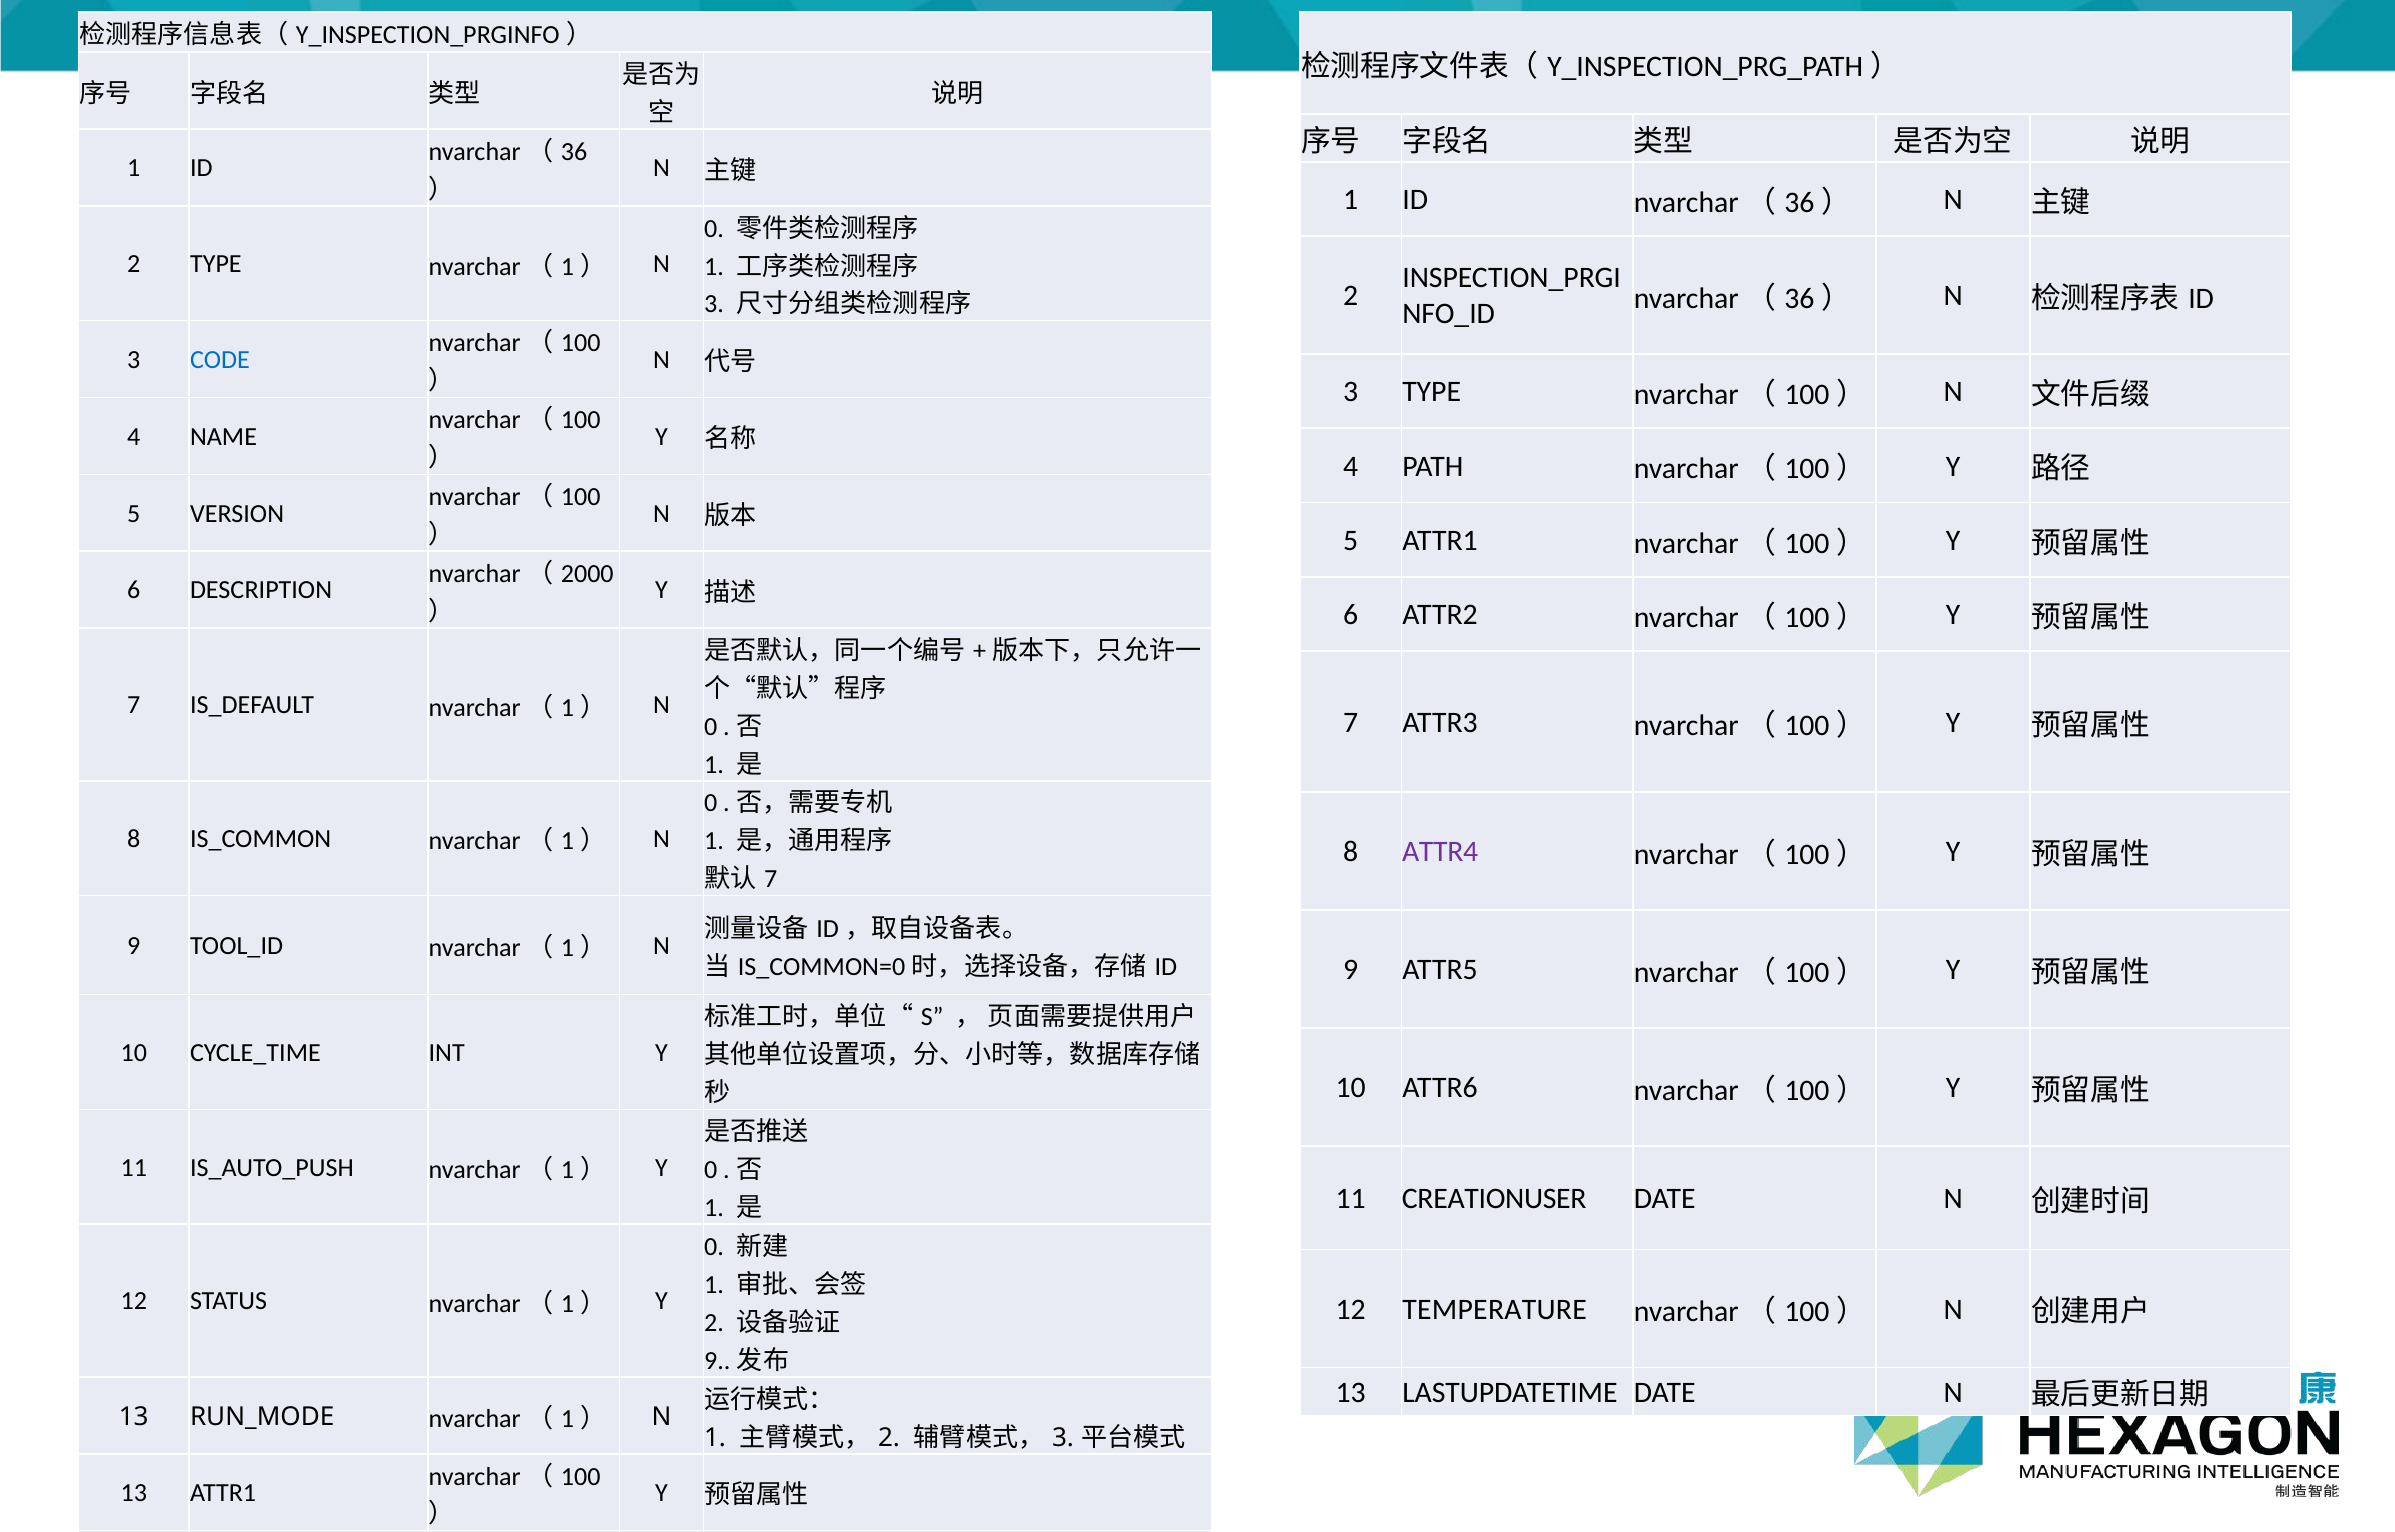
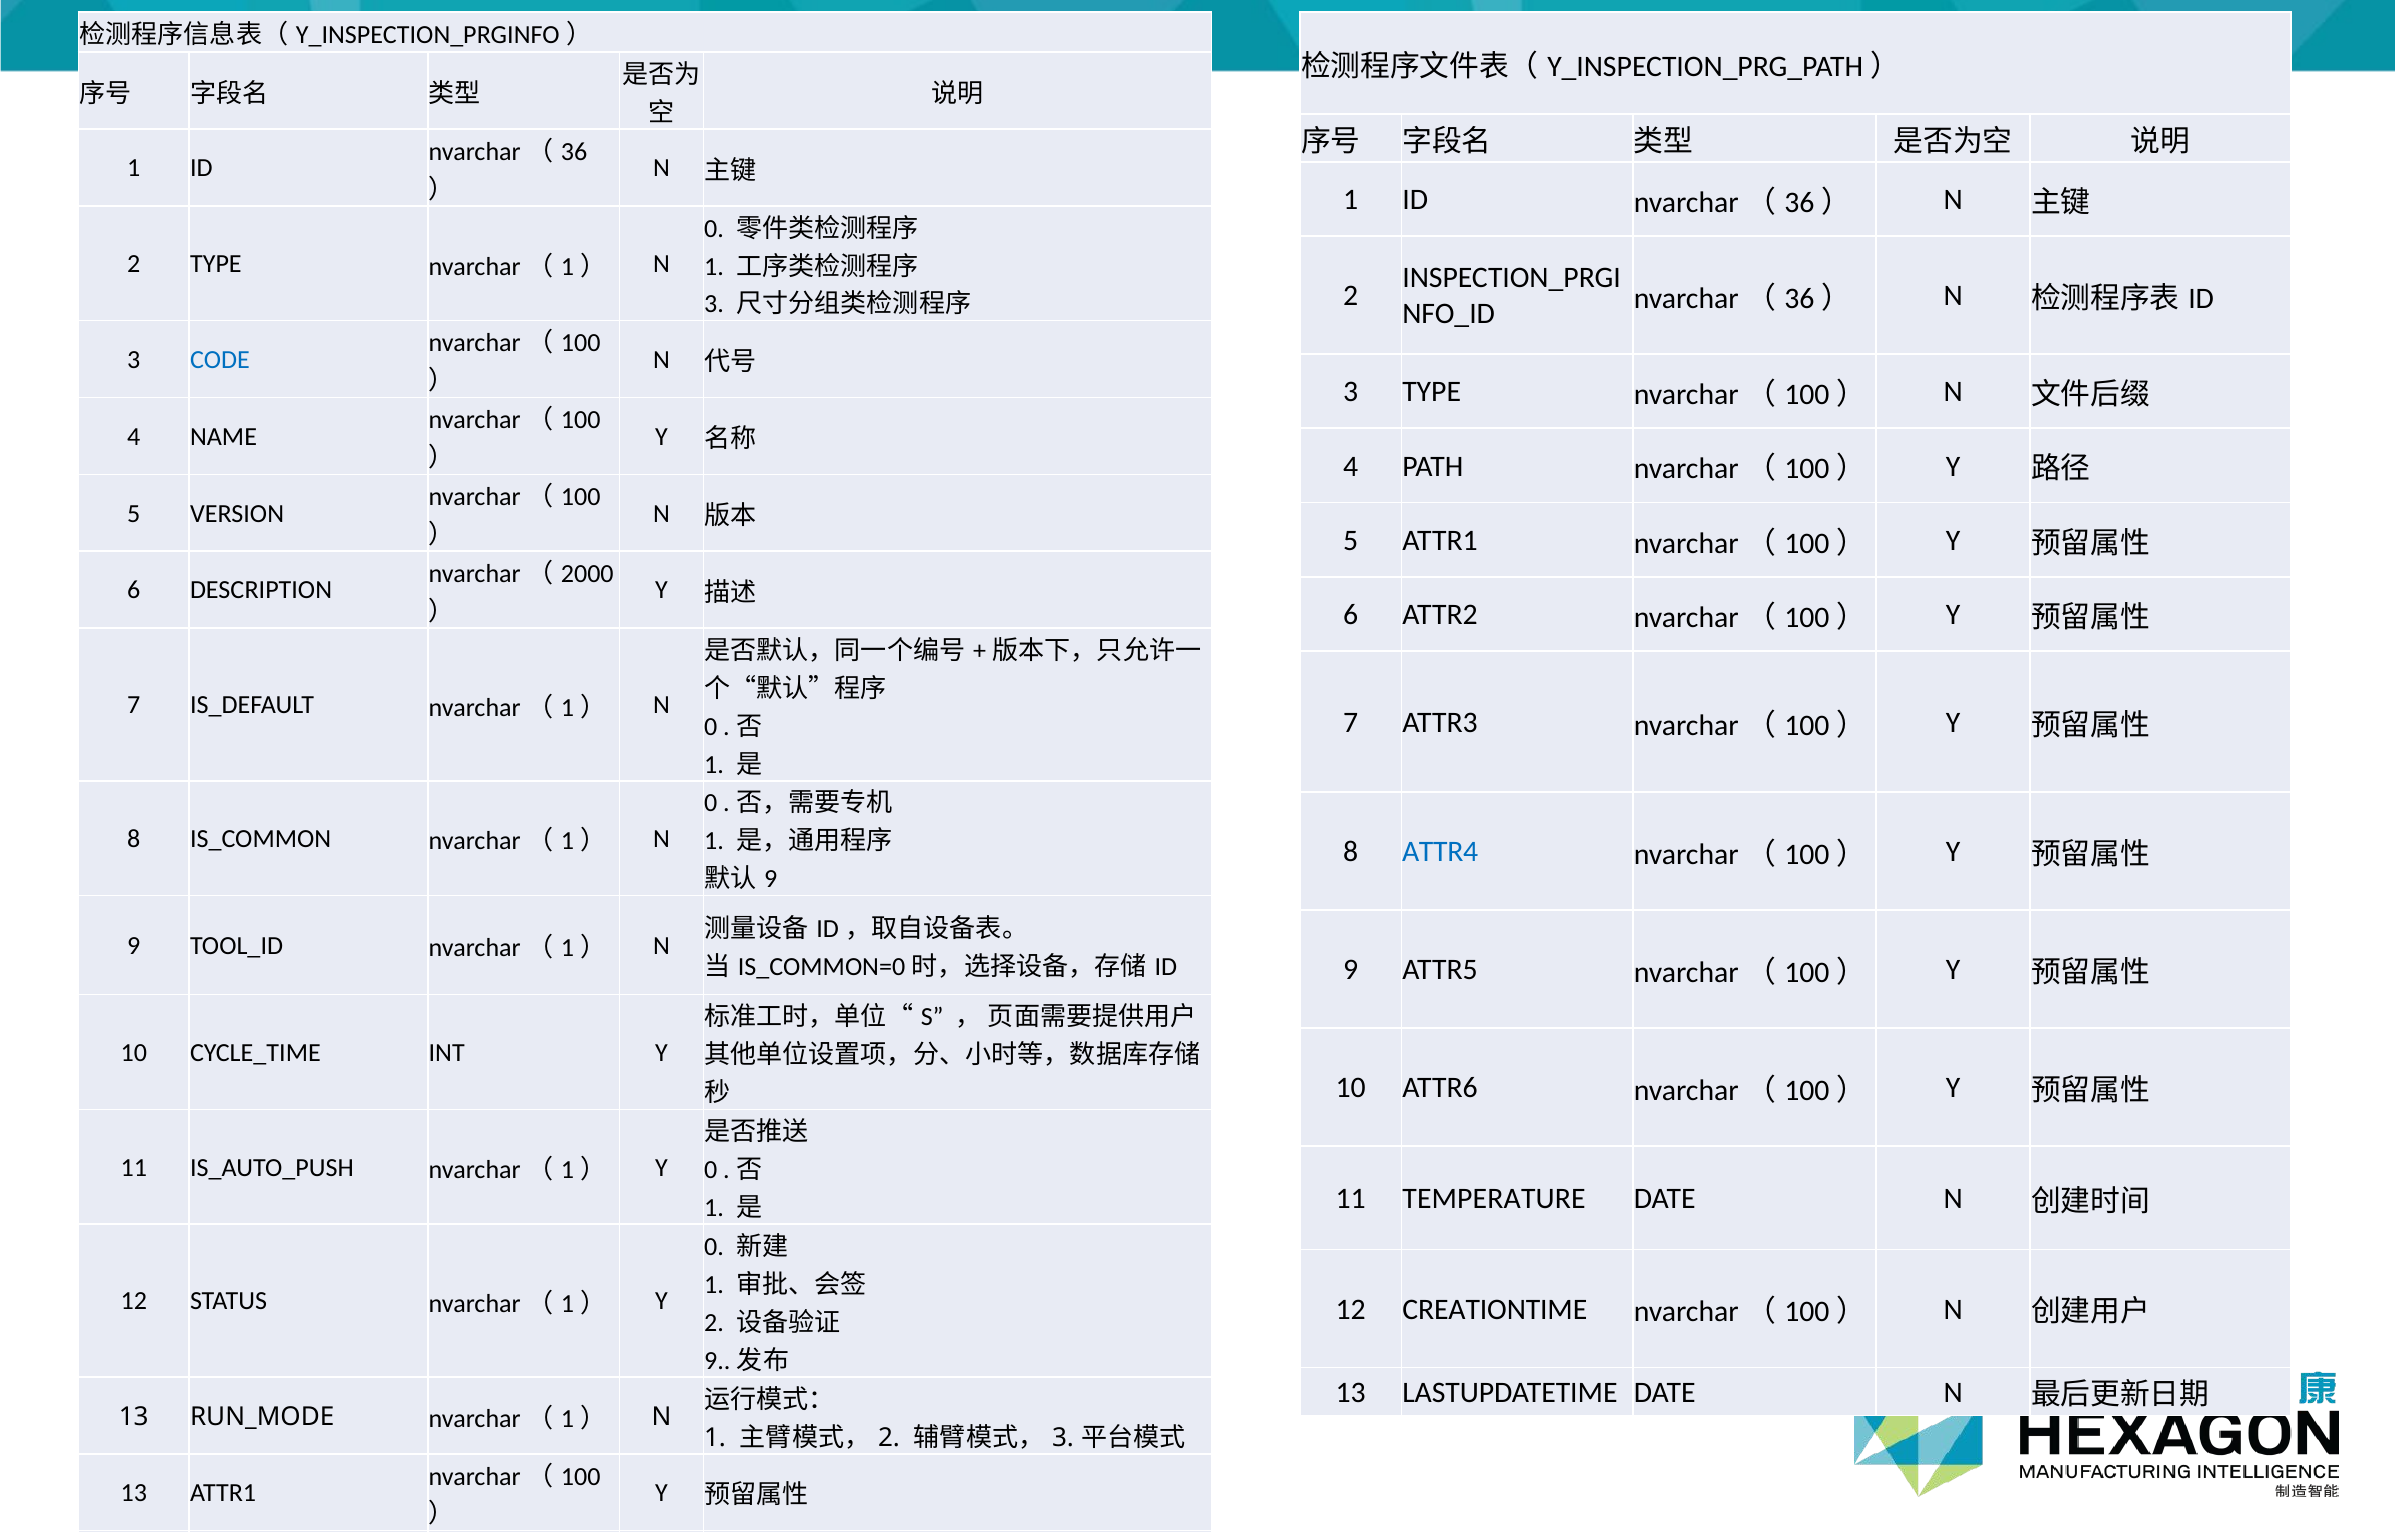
ATTR4 colour: purple -> blue (1440, 852)
7: 7 -> 9 (771, 880)
11 CREATIONUSER: CREATIONUSER -> TEMPERATURE (1494, 1199)
12 TEMPERATURE: TEMPERATURE -> CREATIONTIME (1495, 1310)
